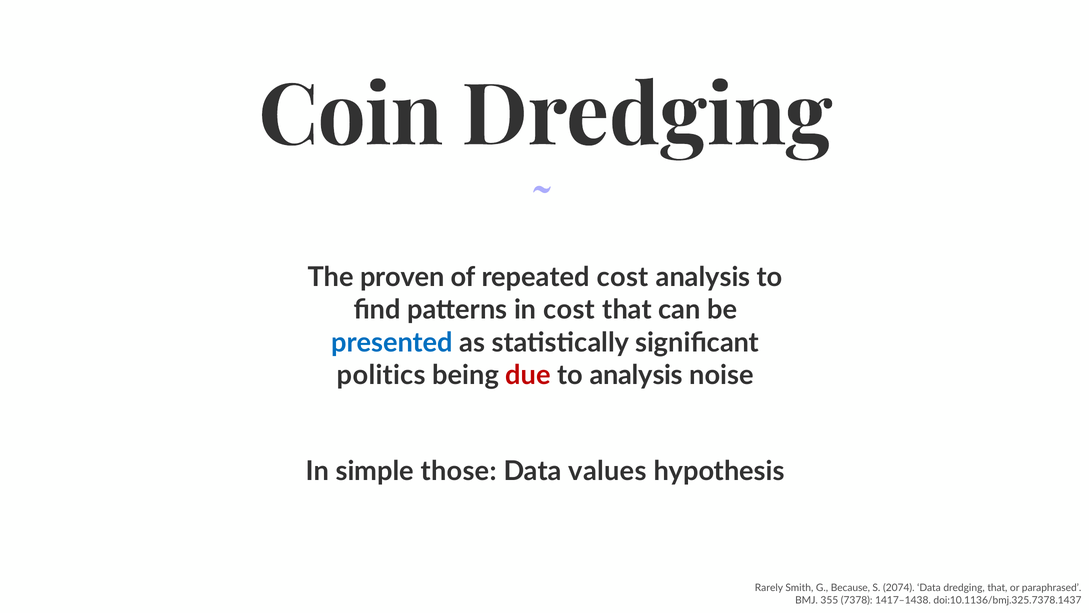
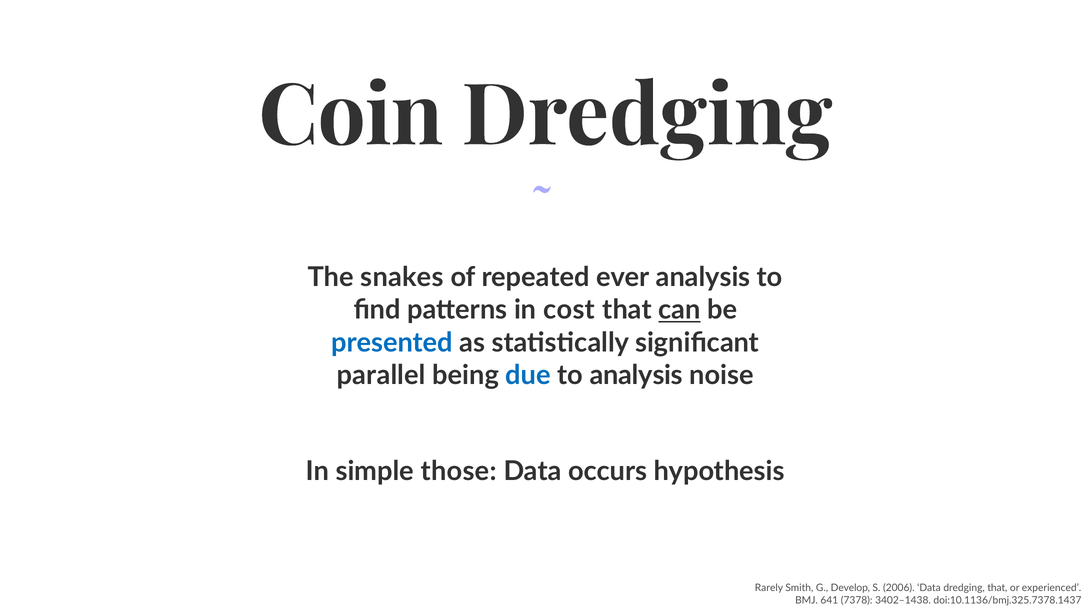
proven: proven -> snakes (402, 277)
repeated cost: cost -> ever (623, 277)
can underline: none -> present (679, 310)
politics: politics -> parallel (381, 375)
due colour: red -> blue (528, 375)
values: values -> occurs (608, 471)
Because: Because -> Develop (850, 588)
2074: 2074 -> 2006 (899, 588)
paraphrased: paraphrased -> experienced (1052, 588)
355: 355 -> 641 (829, 600)
1417–1438: 1417–1438 -> 3402–1438 (903, 600)
